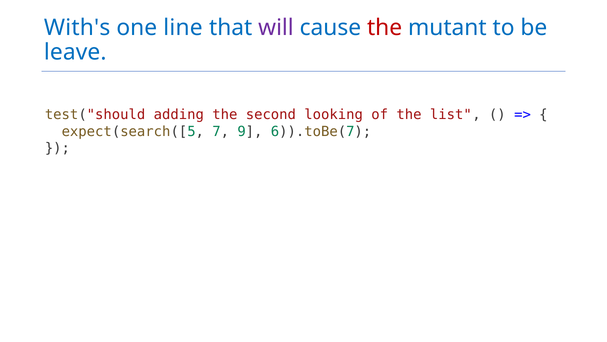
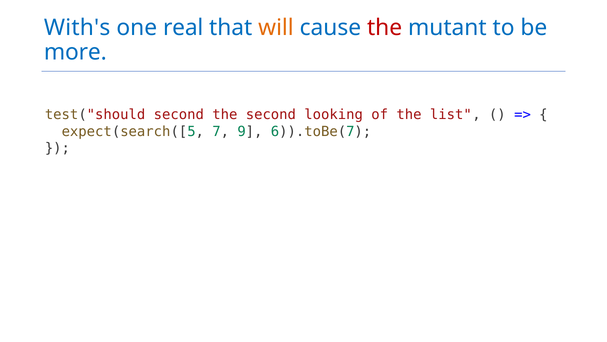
line: line -> real (183, 28)
will colour: purple -> orange (276, 28)
leave: leave -> more (75, 52)
test("should adding: adding -> second (179, 115)
